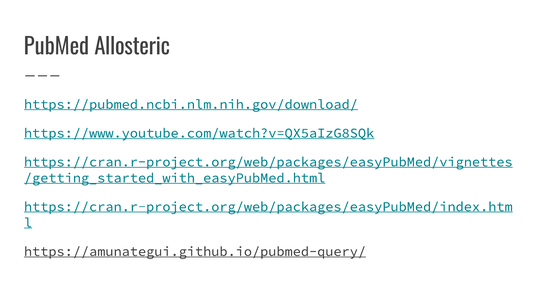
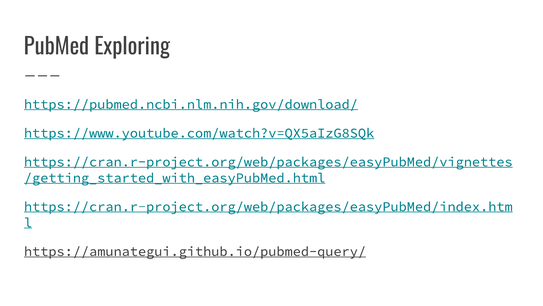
Allosteric: Allosteric -> Exploring (132, 47)
